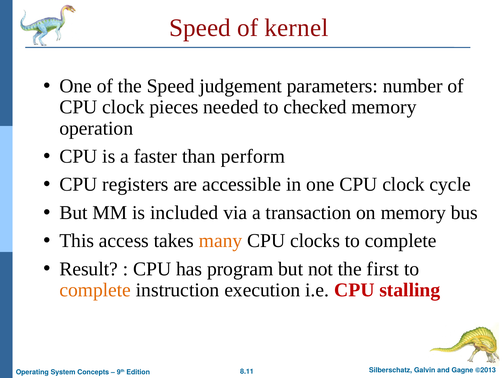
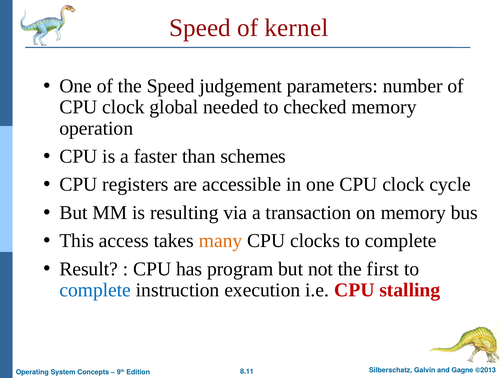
pieces: pieces -> global (174, 107)
perform: perform -> schemes (253, 156)
included: included -> resulting (184, 213)
complete colour: orange -> blue (95, 290)
